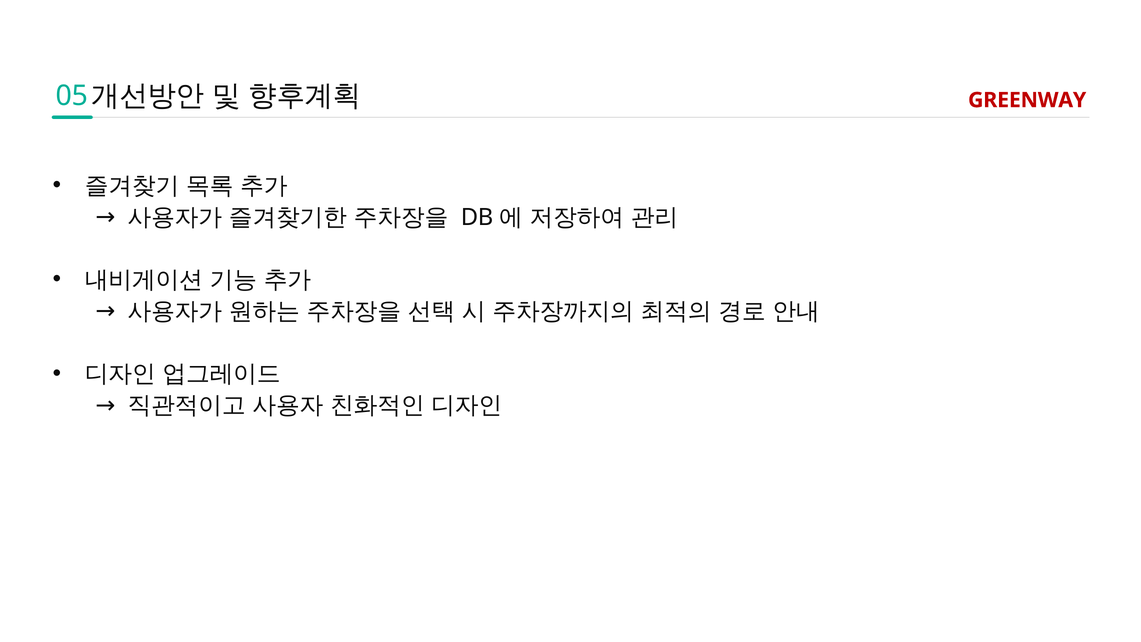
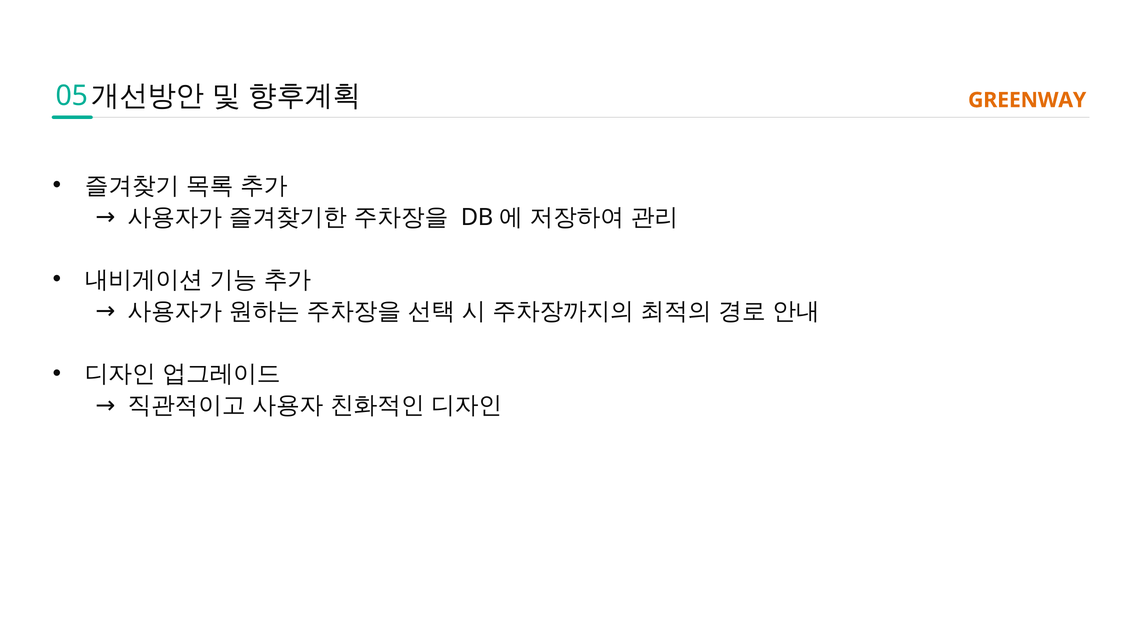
GREENWAY colour: red -> orange (1027, 100)
